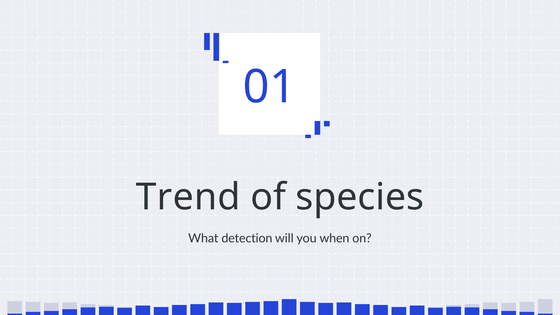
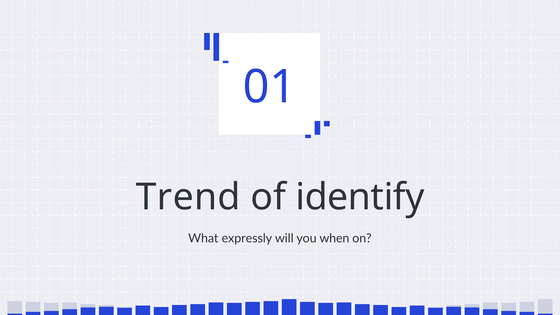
species: species -> identify (360, 197)
detection: detection -> expressly (247, 239)
